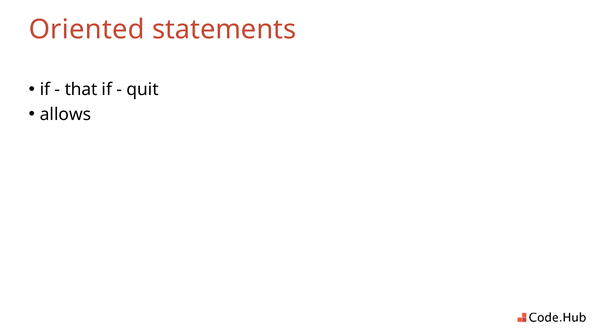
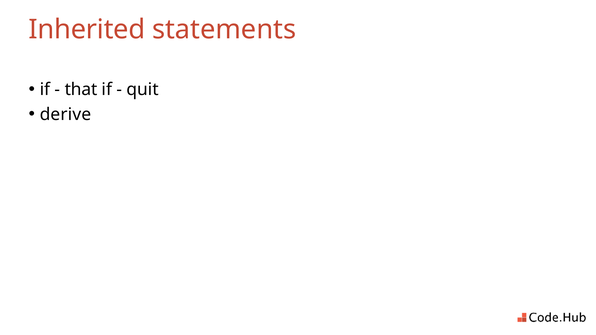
Oriented: Oriented -> Inherited (87, 30)
allows: allows -> derive (66, 115)
